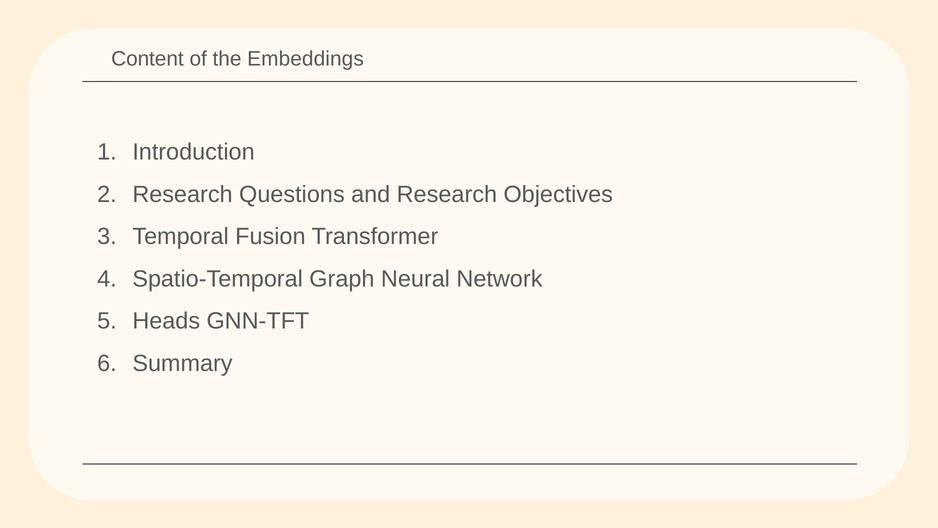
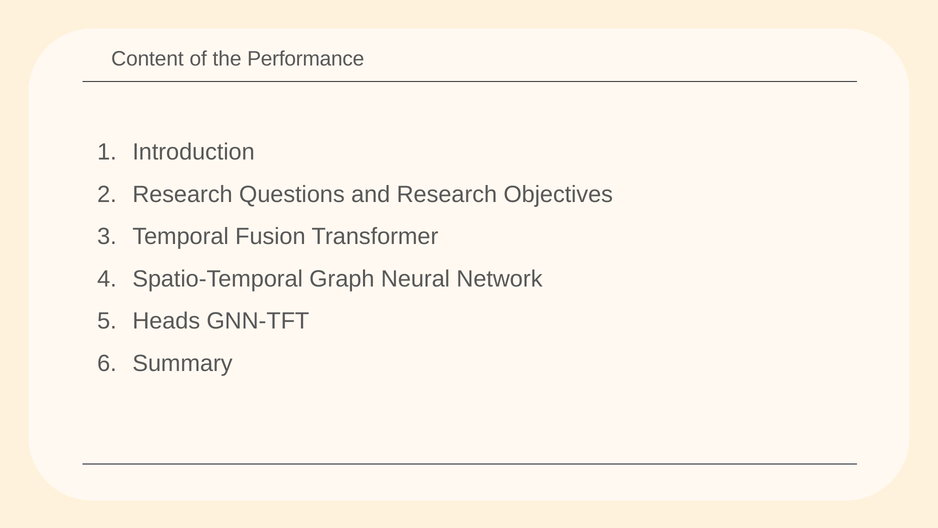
Embeddings: Embeddings -> Performance (306, 59)
